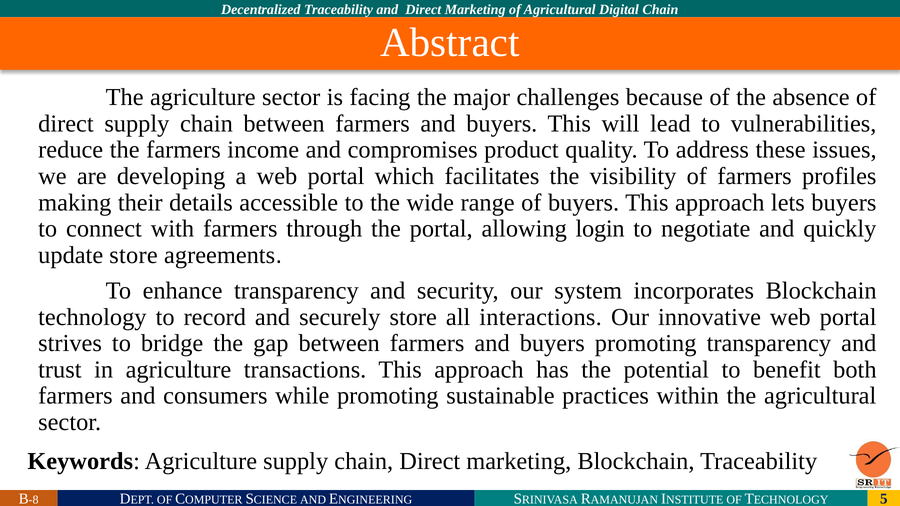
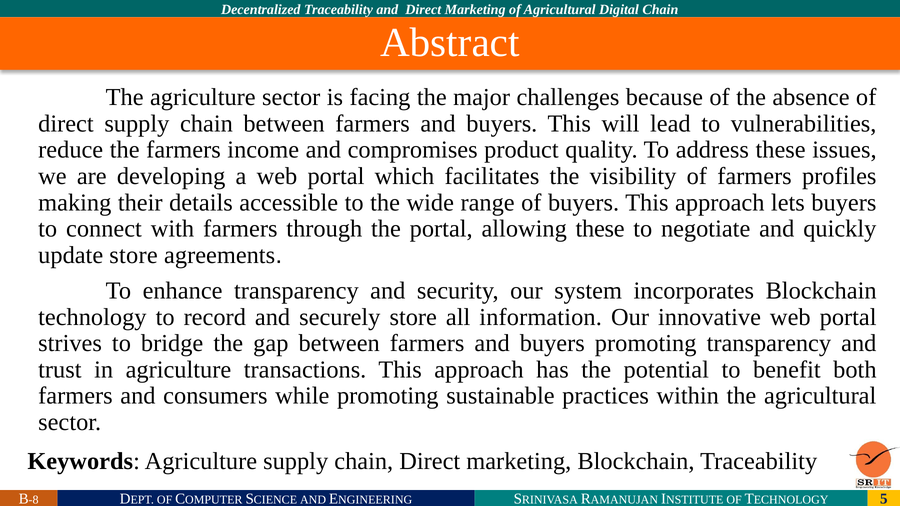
allowing login: login -> these (600, 229)
interactions: interactions -> information (541, 317)
